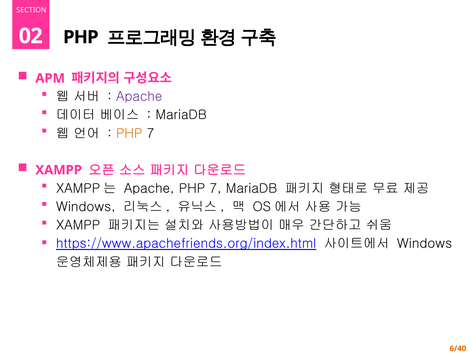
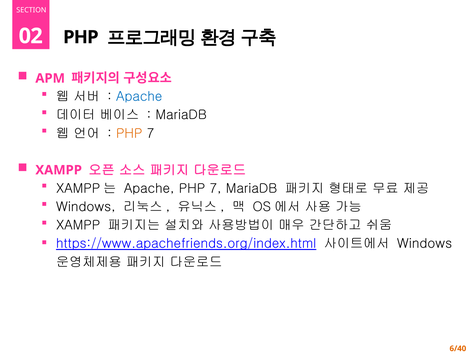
Apache colour: purple -> blue (139, 97)
